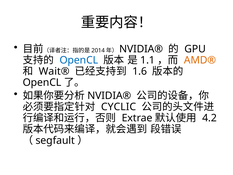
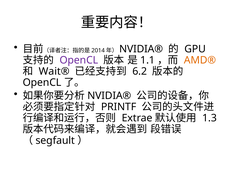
OpenCL colour: blue -> purple (79, 60)
1.6: 1.6 -> 6.2 (140, 71)
CYCLIC: CYCLIC -> PRINTF (119, 107)
4.2: 4.2 -> 1.3 (209, 118)
